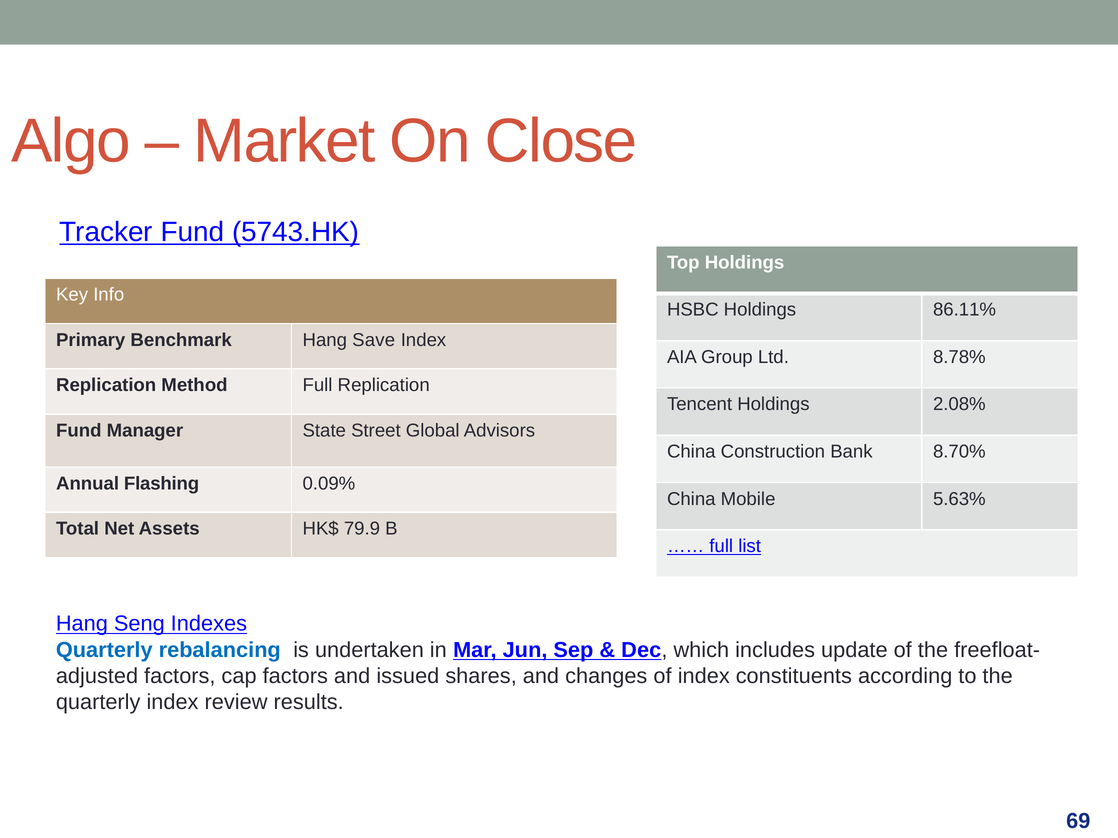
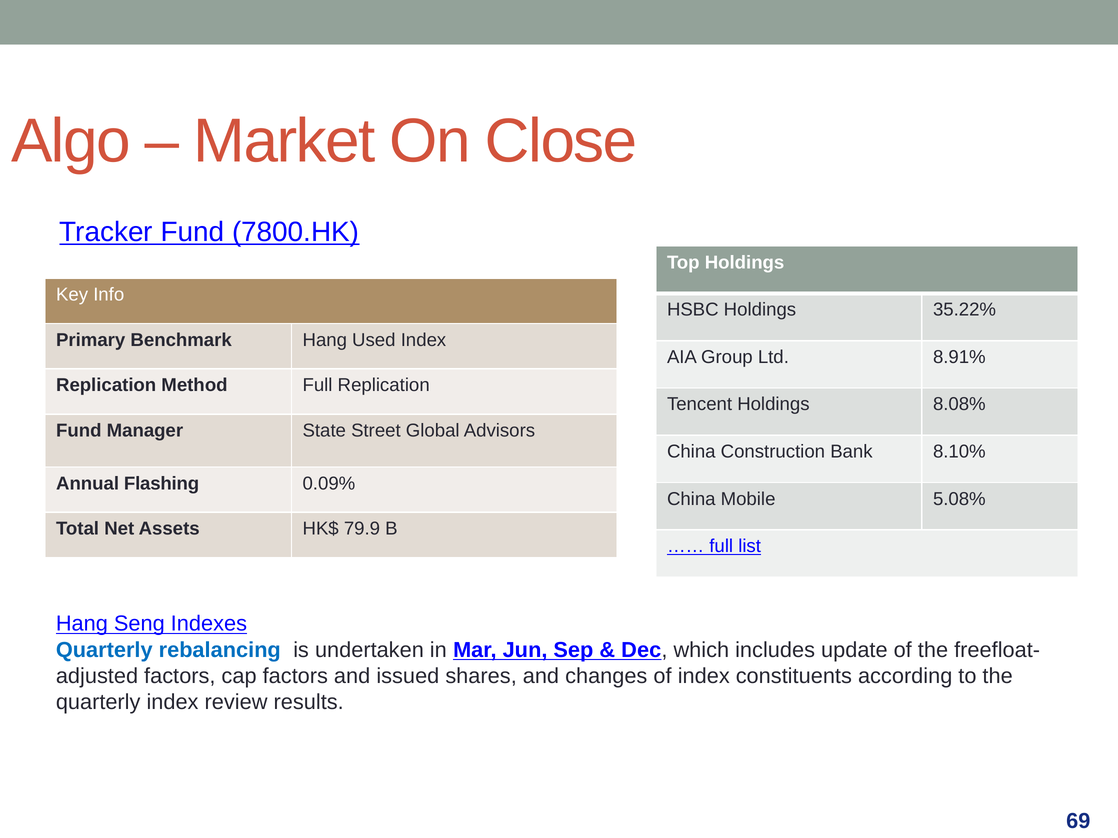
5743.HK: 5743.HK -> 7800.HK (296, 232)
86.11%: 86.11% -> 35.22% (965, 310)
Save: Save -> Used (374, 340)
8.78%: 8.78% -> 8.91% (959, 357)
2.08%: 2.08% -> 8.08% (959, 405)
8.70%: 8.70% -> 8.10% (959, 452)
5.63%: 5.63% -> 5.08% (959, 499)
